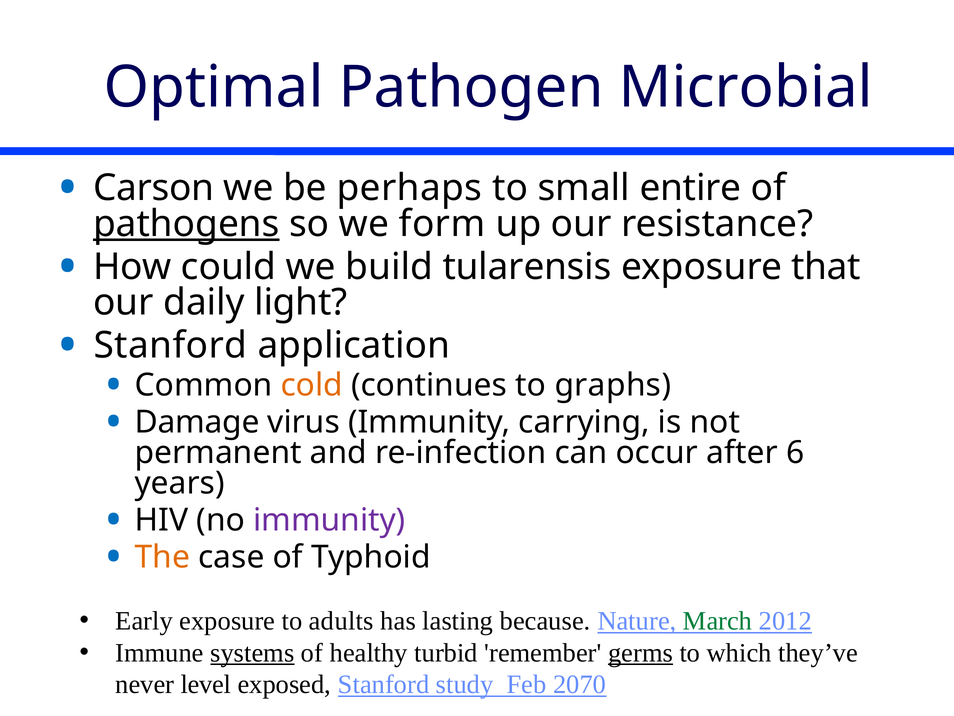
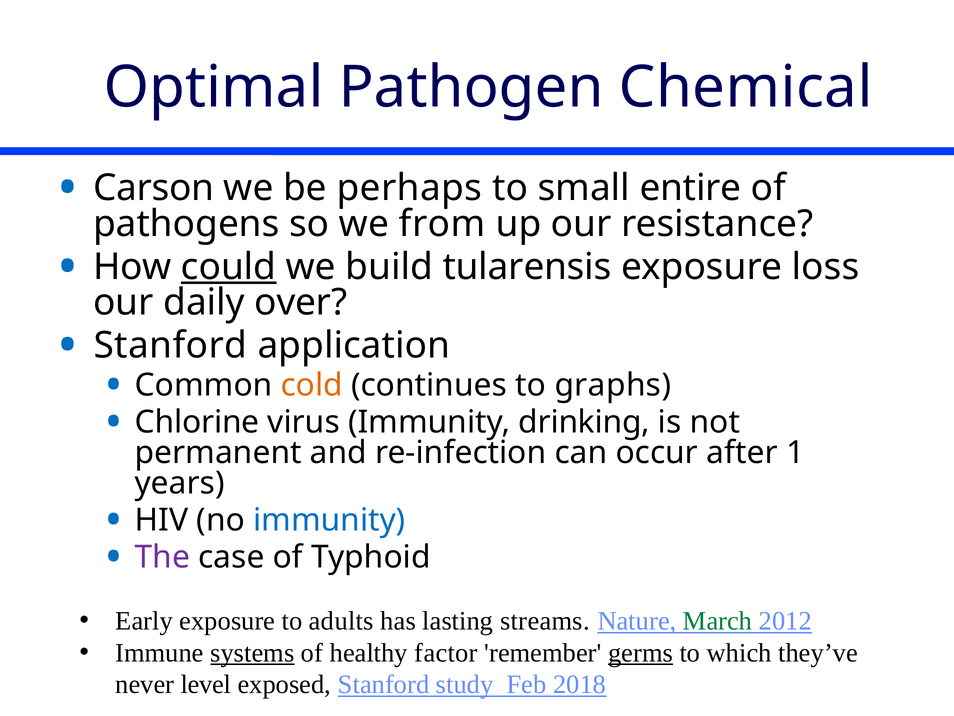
Microbial: Microbial -> Chemical (746, 88)
pathogens underline: present -> none (186, 224)
form: form -> from (442, 224)
could underline: none -> present (229, 267)
that: that -> loss (826, 267)
light: light -> over (301, 302)
Damage: Damage -> Chlorine (197, 422)
carrying: carrying -> drinking (584, 422)
6: 6 -> 1 (795, 452)
immunity colour: purple -> blue (329, 520)
The colour: orange -> purple (162, 557)
because: because -> streams (545, 621)
turbid: turbid -> factor (446, 652)
2070: 2070 -> 2018 (580, 684)
